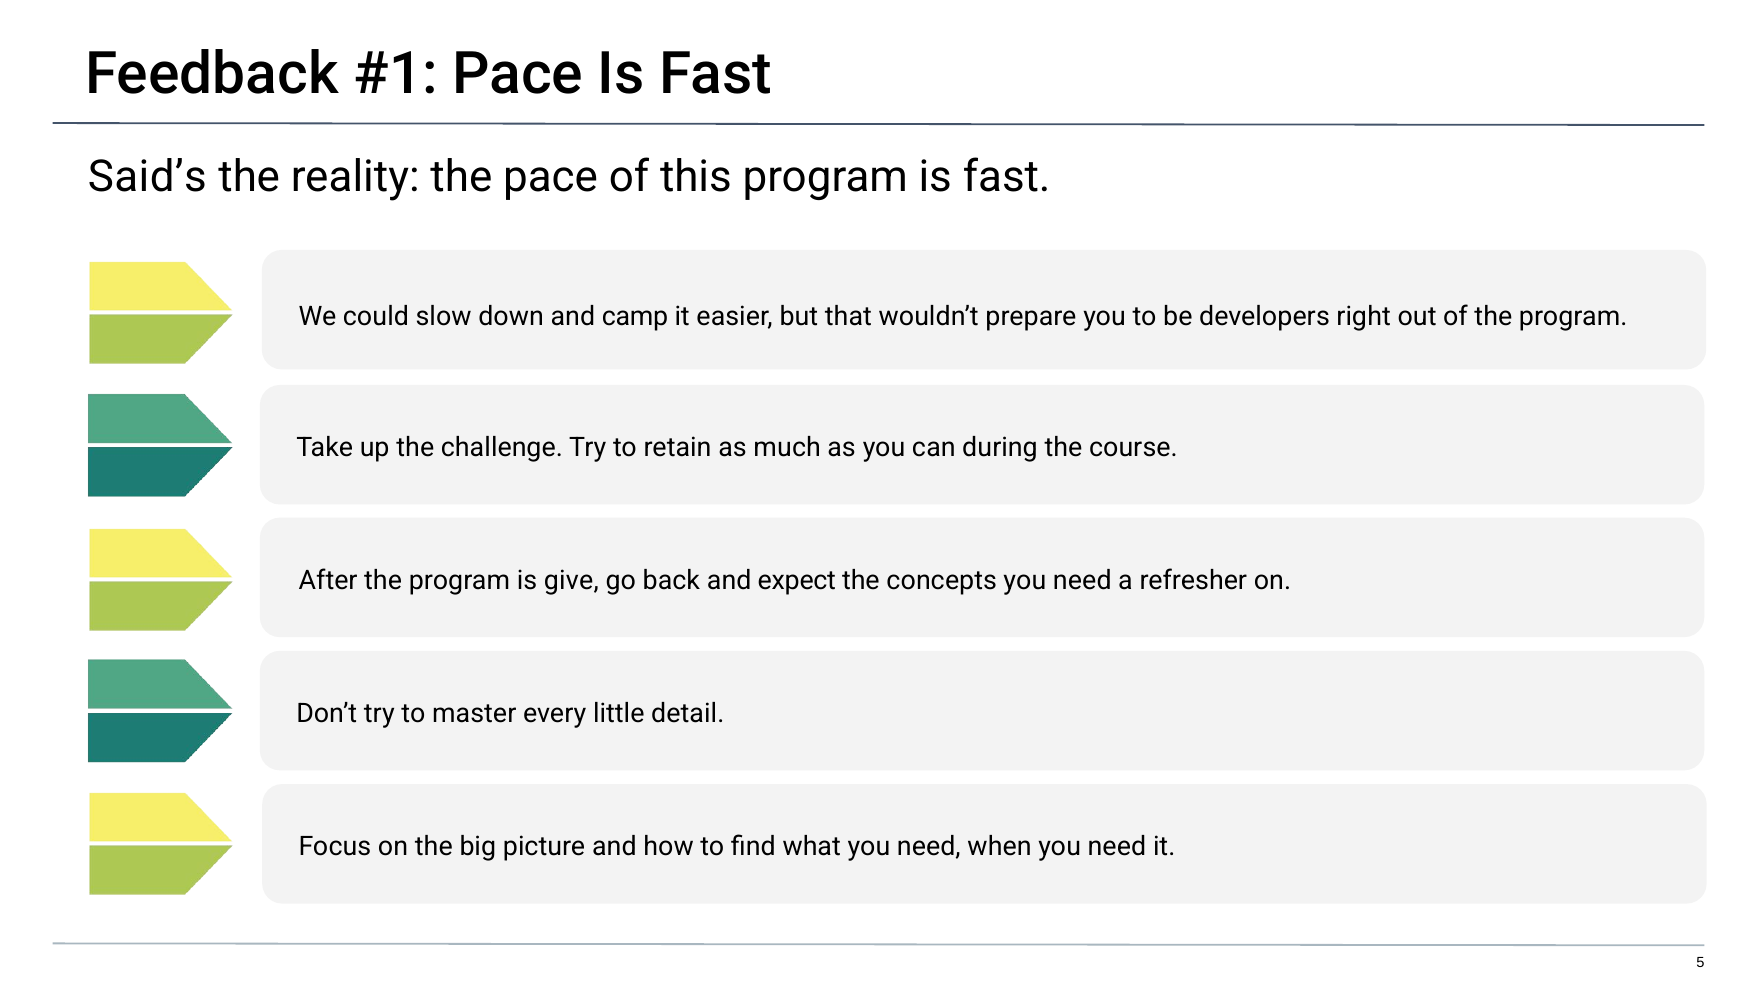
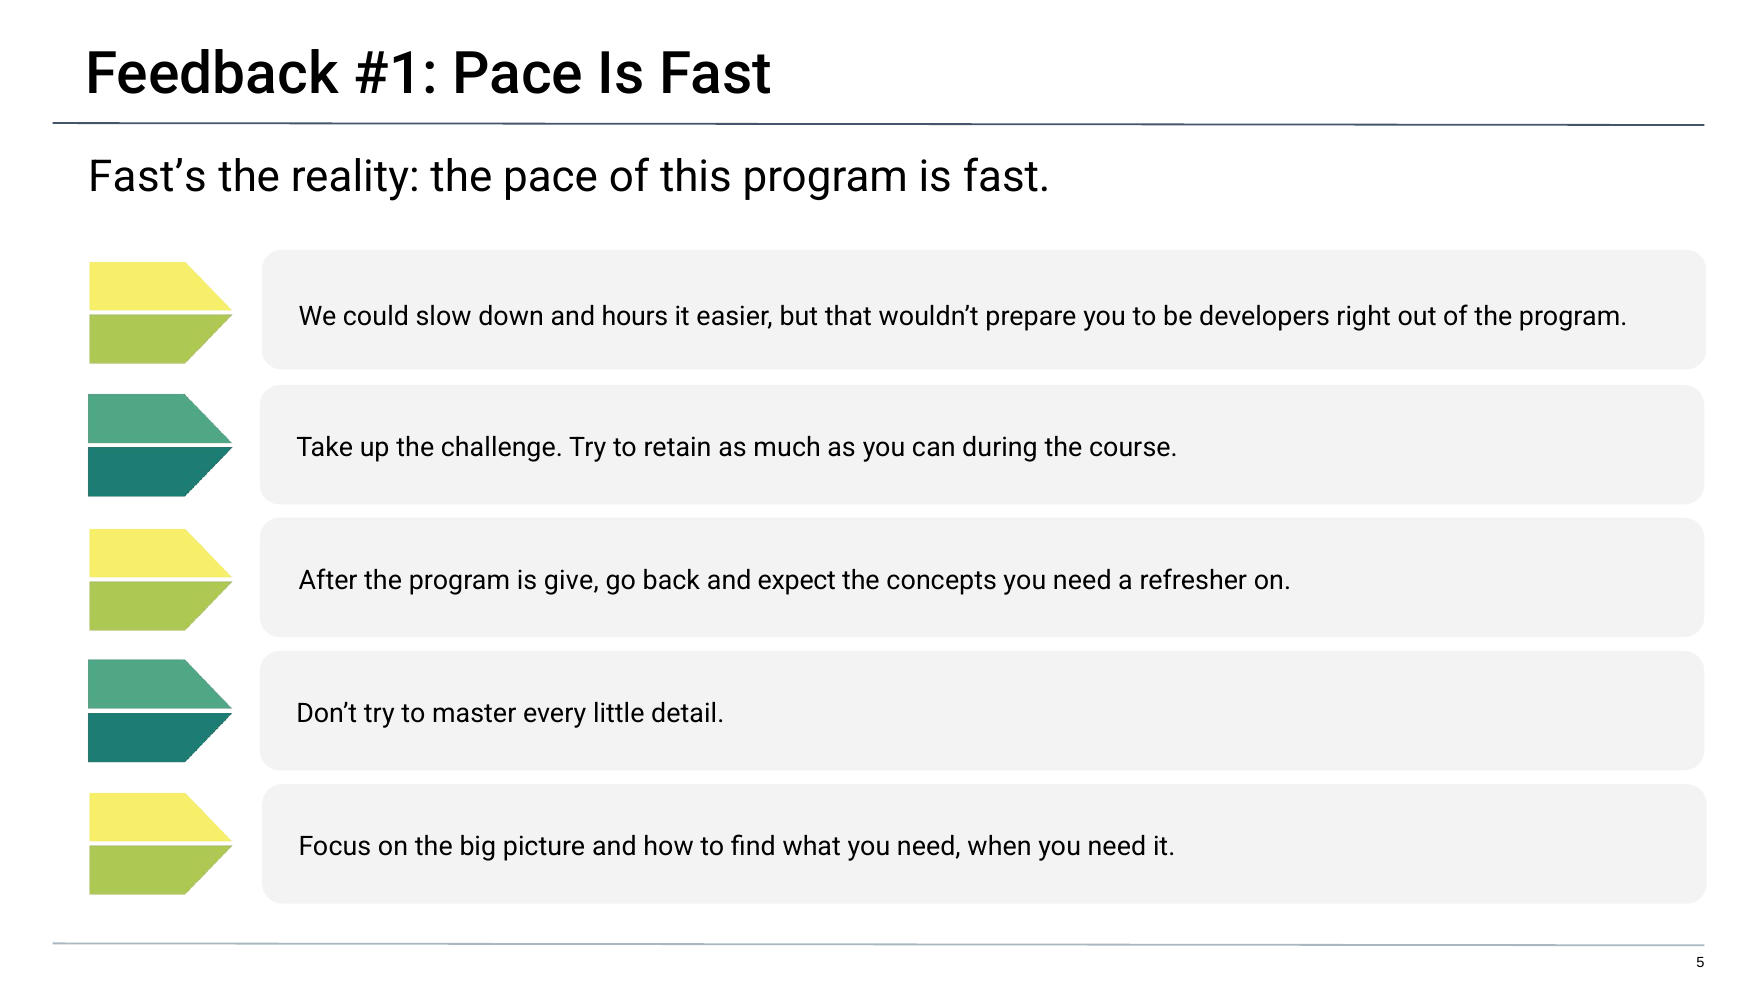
Said’s: Said’s -> Fast’s (147, 177)
camp: camp -> hours (635, 316)
